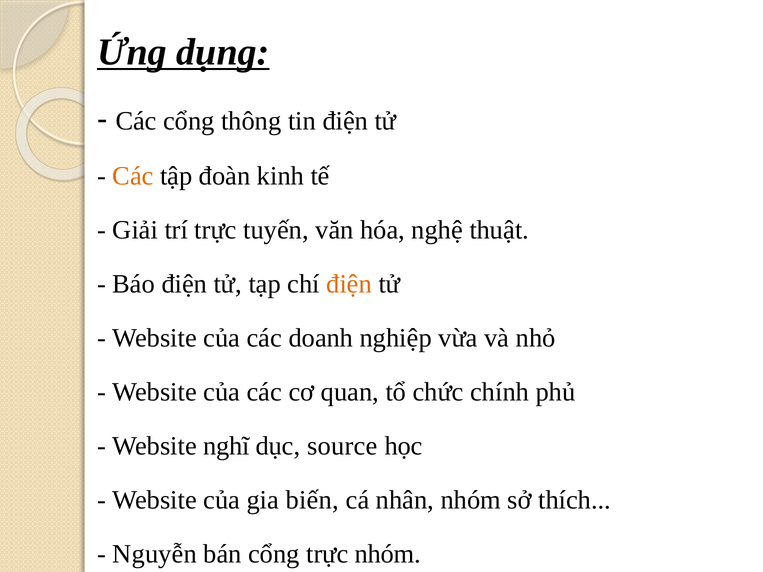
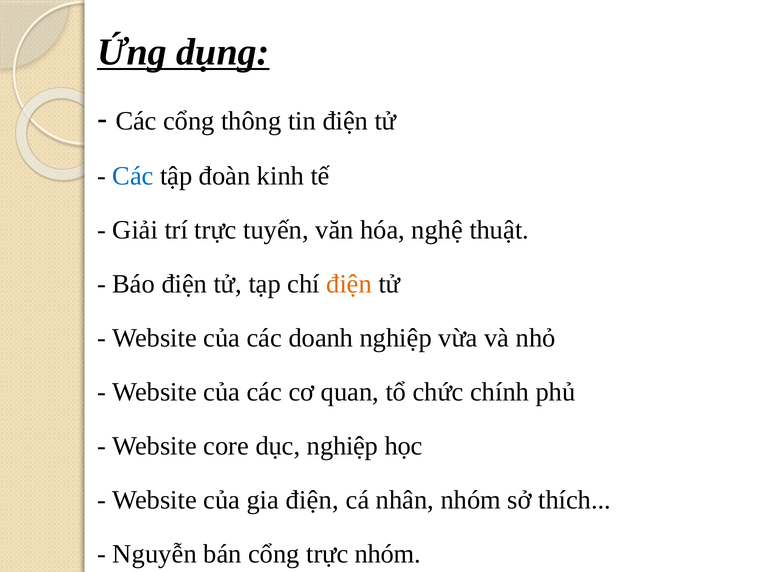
Các colour: orange -> blue (133, 176)
nghĩ: nghĩ -> core (226, 446)
dục source: source -> nghiệp (343, 446)
gia biến: biến -> điện (312, 500)
